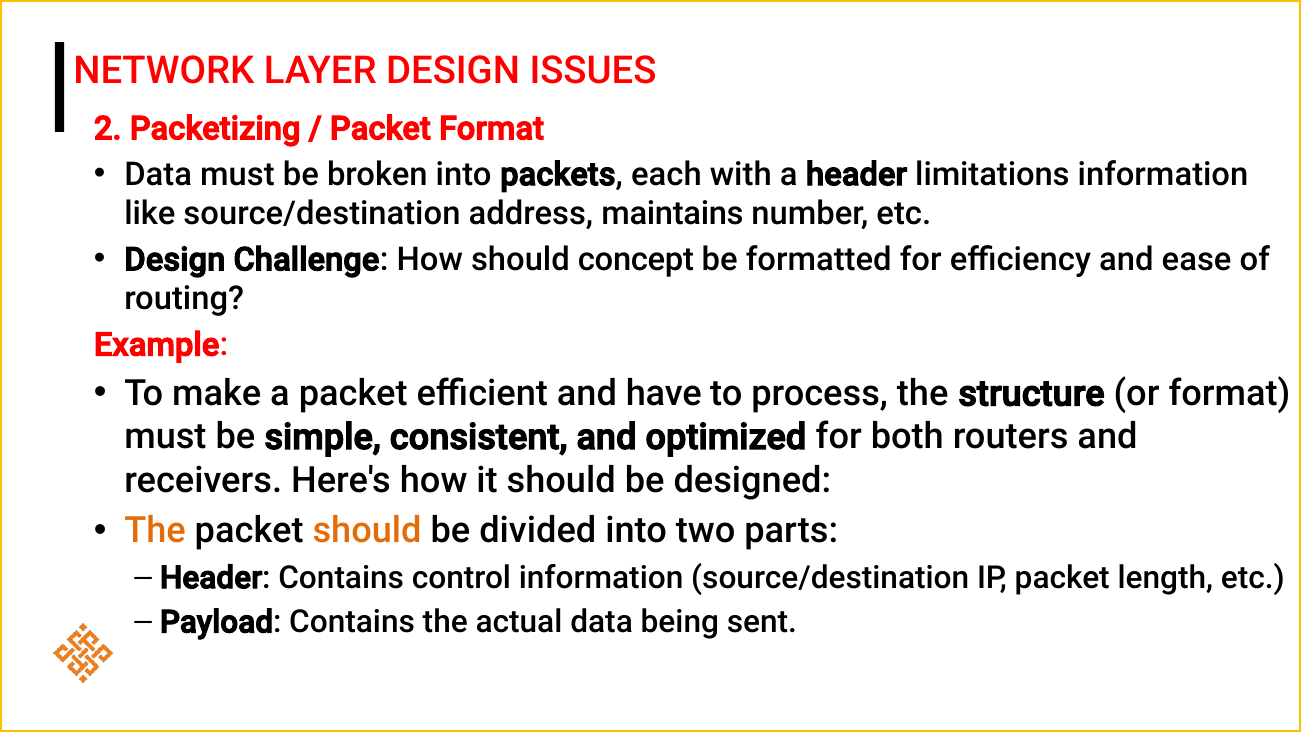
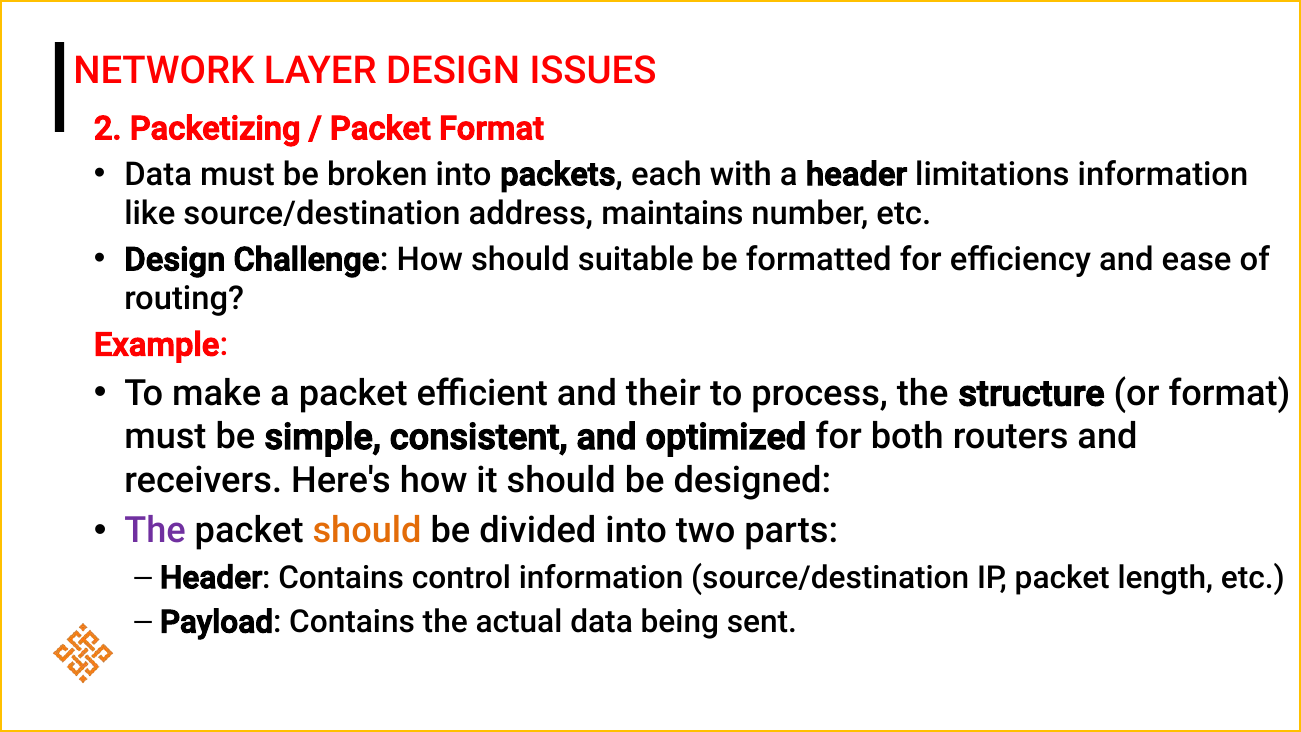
concept: concept -> suitable (636, 260)
have: have -> their (663, 394)
The colour: orange -> purple (155, 531)
